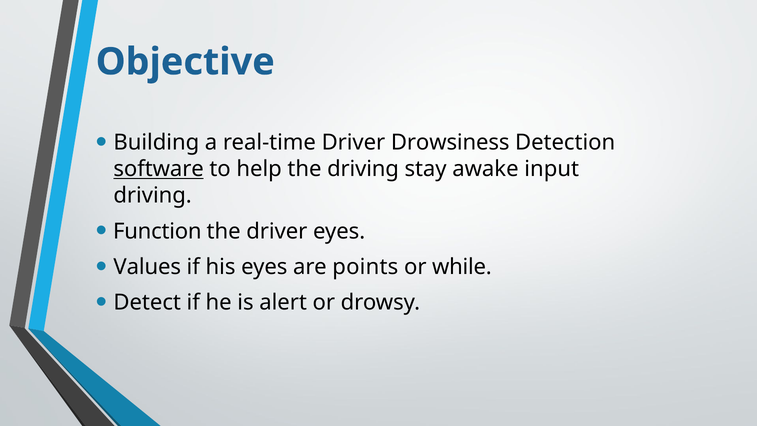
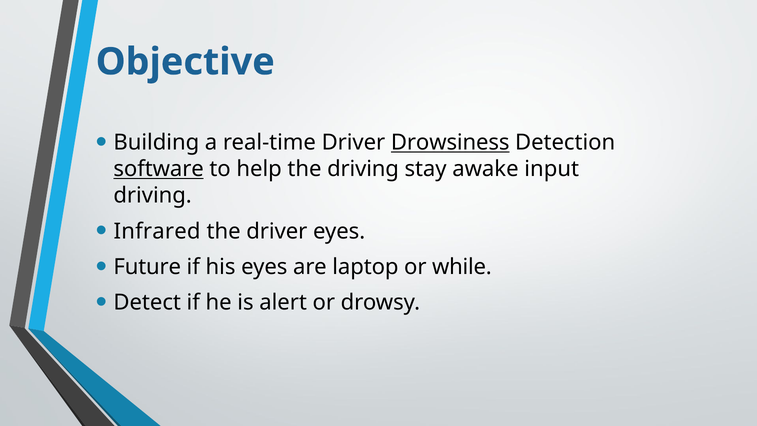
Drowsiness underline: none -> present (450, 142)
Function: Function -> Infrared (157, 231)
Values: Values -> Future (147, 267)
points: points -> laptop (365, 267)
